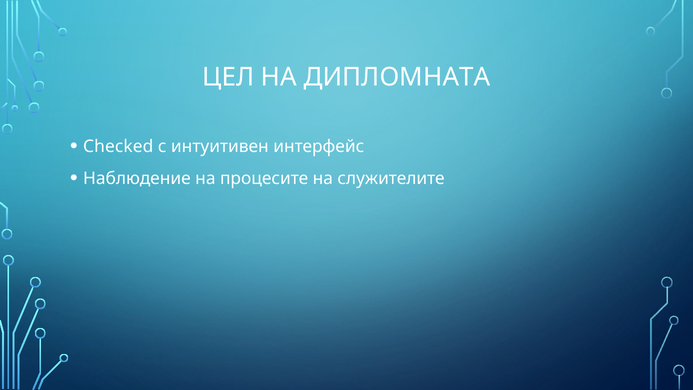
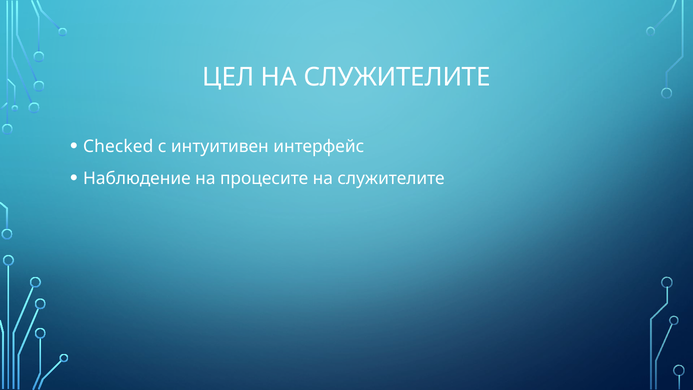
ЦЕЛ НА ДИПЛОМНАТА: ДИПЛОМНАТА -> СЛУЖИТЕЛИТЕ (397, 77)
